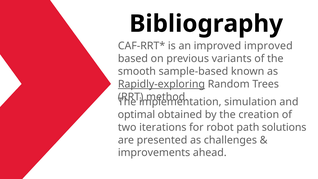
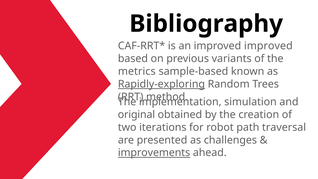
smooth: smooth -> metrics (137, 71)
optimal: optimal -> original (136, 114)
solutions: solutions -> traversal (284, 127)
improvements underline: none -> present (154, 153)
